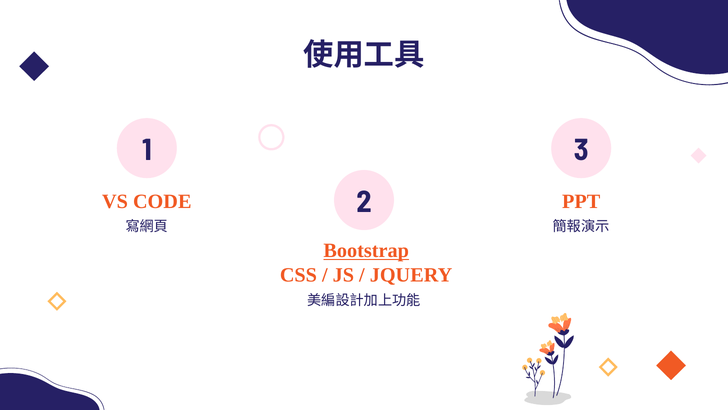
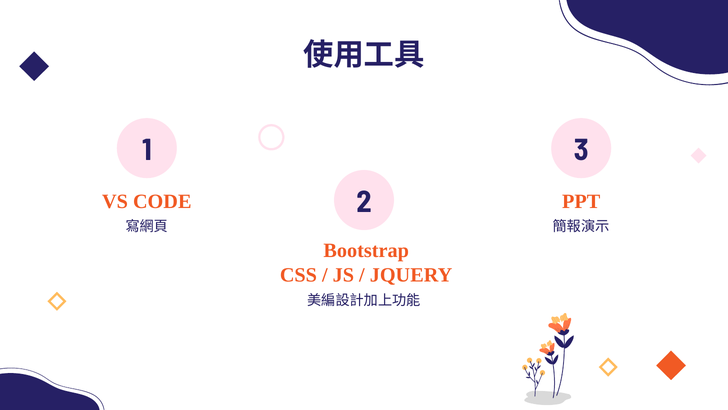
Bootstrap underline: present -> none (366, 250)
